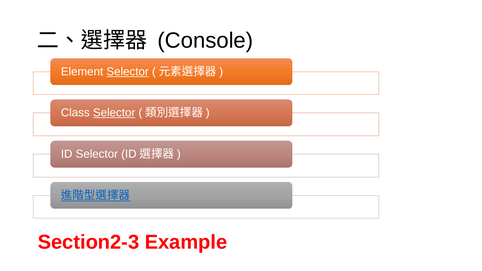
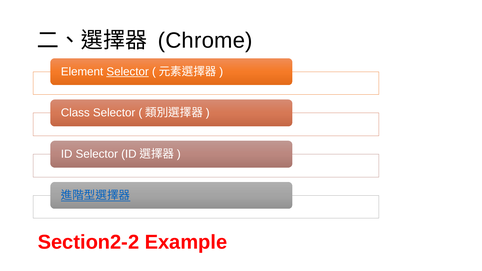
Console: Console -> Chrome (205, 40)
Selector underline: present -> none (114, 113)
Section2-3: Section2-3 -> Section2-2 (88, 242)
